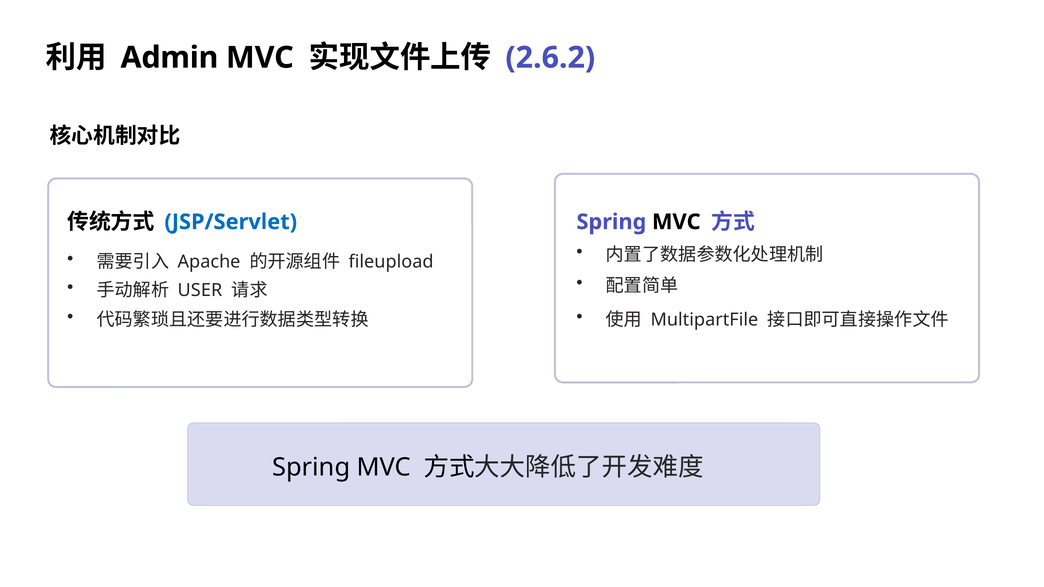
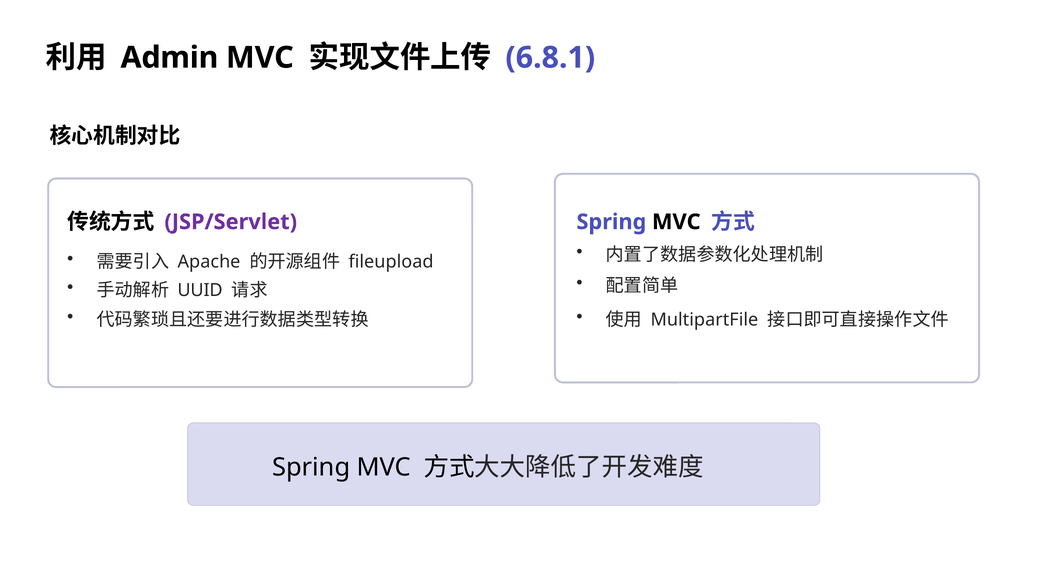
2.6.2: 2.6.2 -> 6.8.1 (550, 58)
JSP/Servlet colour: blue -> purple (231, 222)
USER: USER -> UUID (200, 290)
